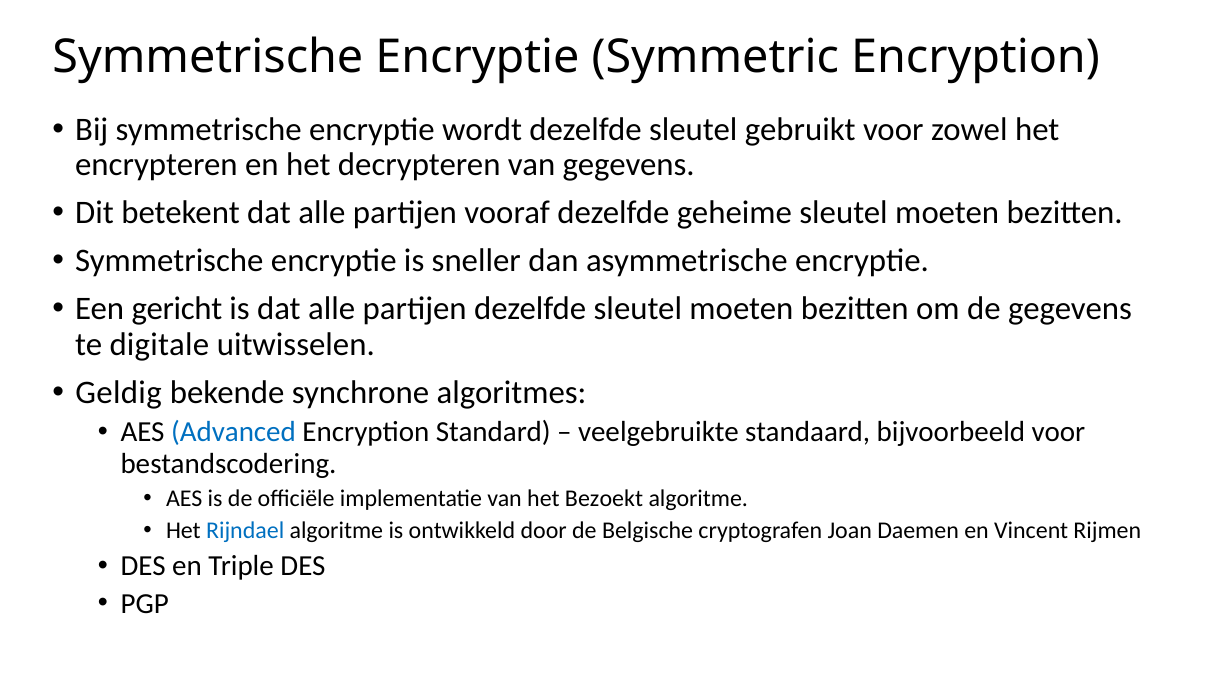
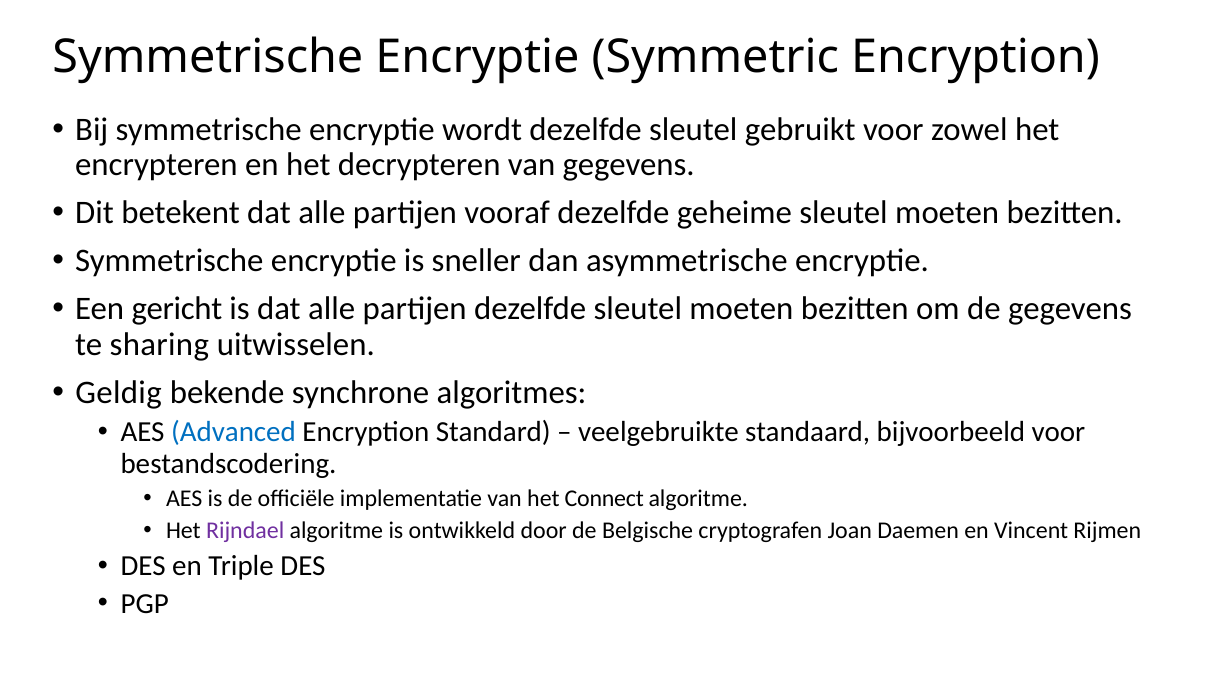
digitale: digitale -> sharing (159, 344)
Bezoekt: Bezoekt -> Connect (604, 499)
Rijndael colour: blue -> purple (245, 531)
